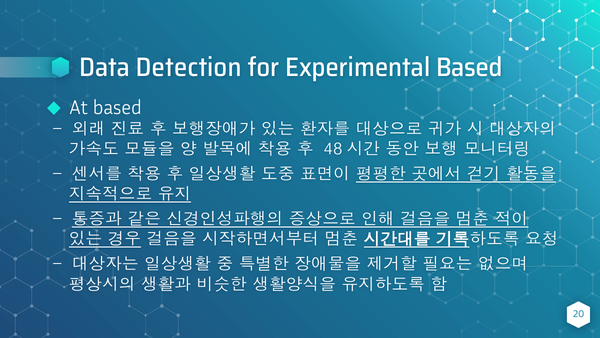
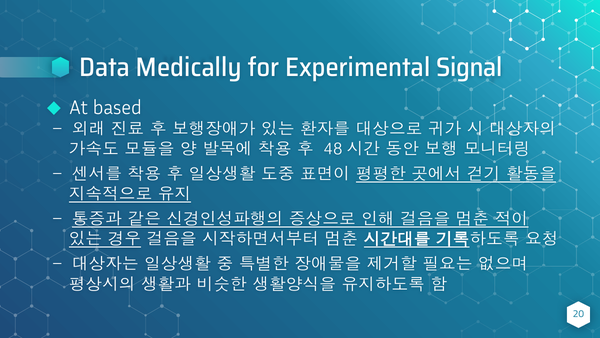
Detection: Detection -> Medically (189, 67)
Experimental Based: Based -> Signal (469, 67)
